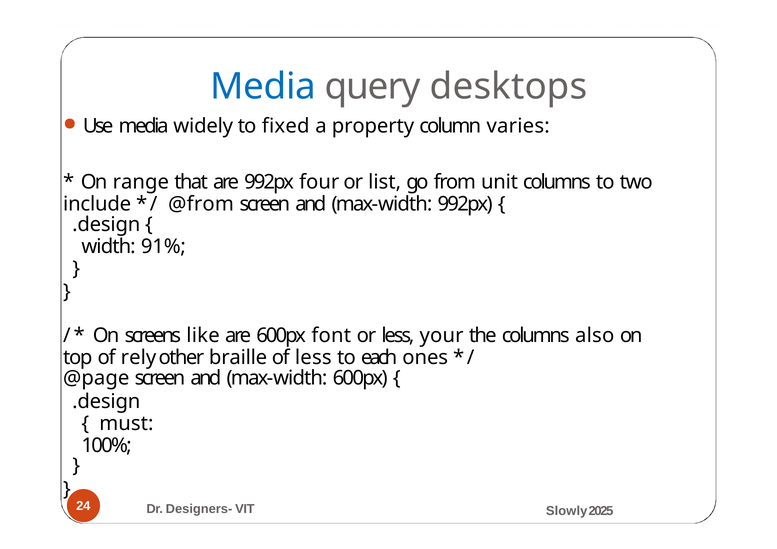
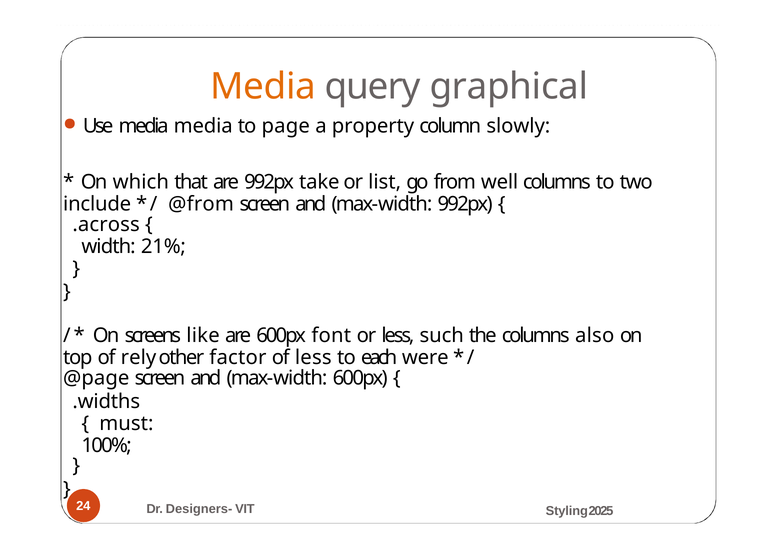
Media colour: blue -> orange (263, 87)
desktops: desktops -> graphical (509, 87)
media widely: widely -> media (203, 126)
fixed: fixed -> page (286, 126)
varies: varies -> slowly (518, 126)
range: range -> which (141, 182)
four: four -> take (319, 182)
unit: unit -> well (500, 182)
.design: .design -> .across (106, 225)
91%: 91% -> 21% (163, 246)
your: your -> such (442, 336)
braille: braille -> factor (238, 358)
ones: ones -> were (425, 358)
.design: .design -> .widths (106, 402)
Slowly: Slowly -> Styling (567, 511)
